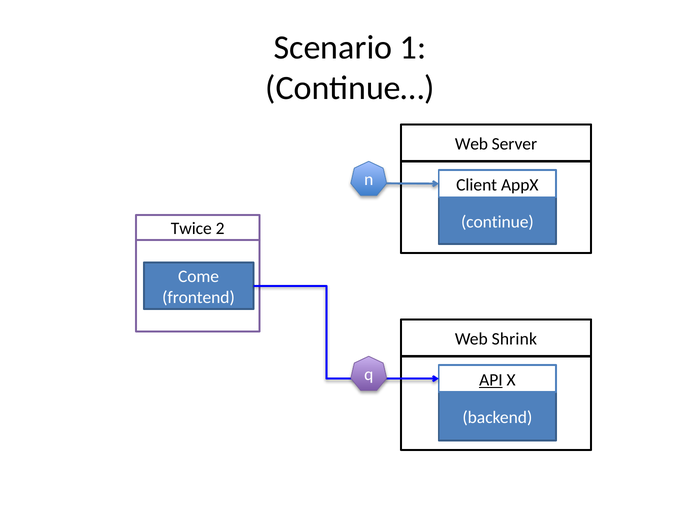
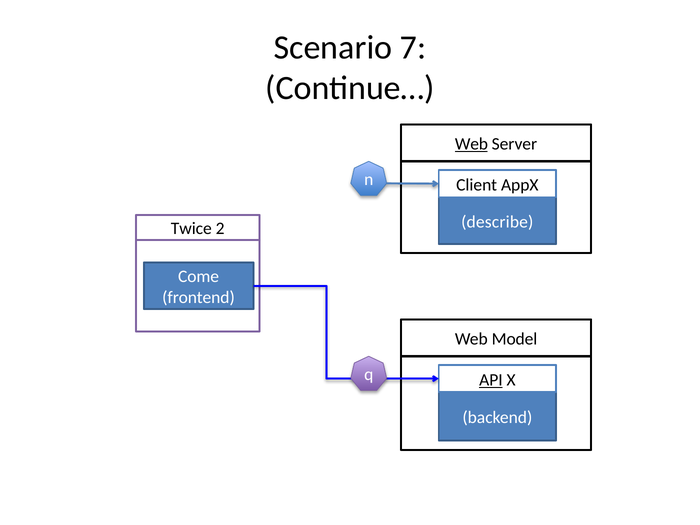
1: 1 -> 7 (413, 47)
Web underline: none -> present (471, 144)
continue: continue -> describe (497, 222)
Shrink: Shrink -> Model (514, 339)
